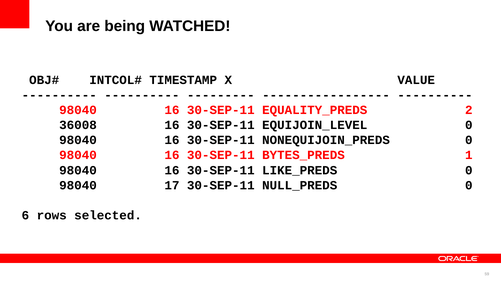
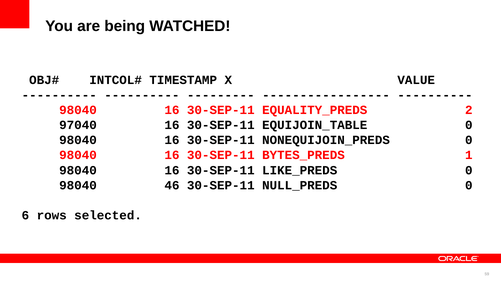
36008: 36008 -> 97040 (78, 125)
EQUIJOIN_LEVEL: EQUIJOIN_LEVEL -> EQUIJOIN_TABLE (315, 125)
17: 17 -> 46 (172, 185)
